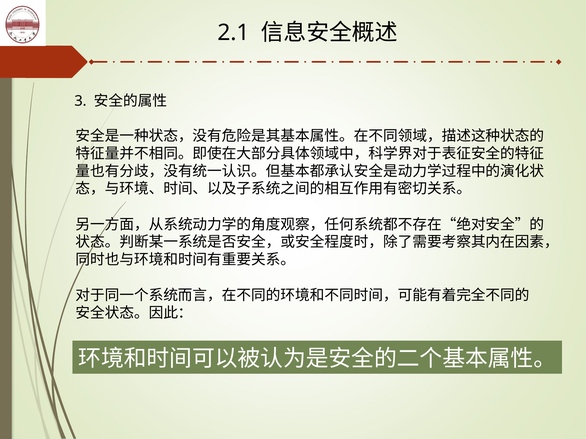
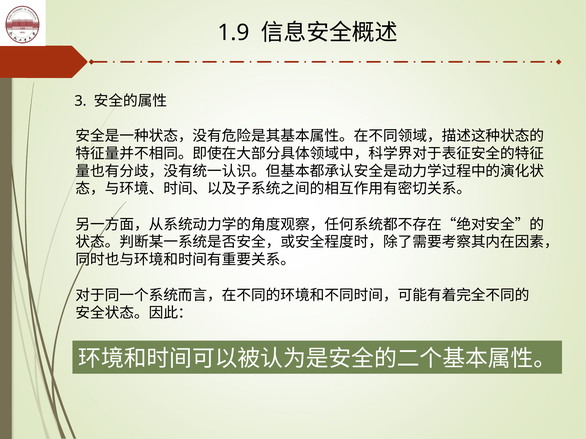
2.1: 2.1 -> 1.9 (233, 33)
